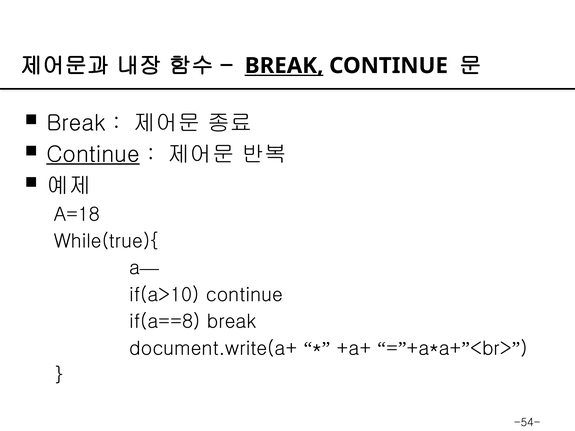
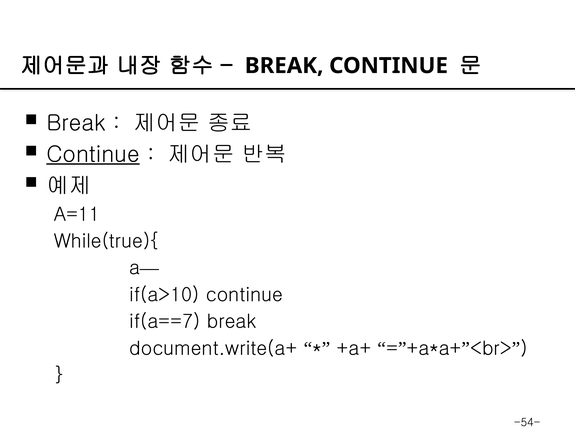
BREAK underline: present -> none (284, 66)
A=18: A=18 -> A=11 (77, 214)
if(a==8: if(a==8 -> if(a==7 (165, 322)
